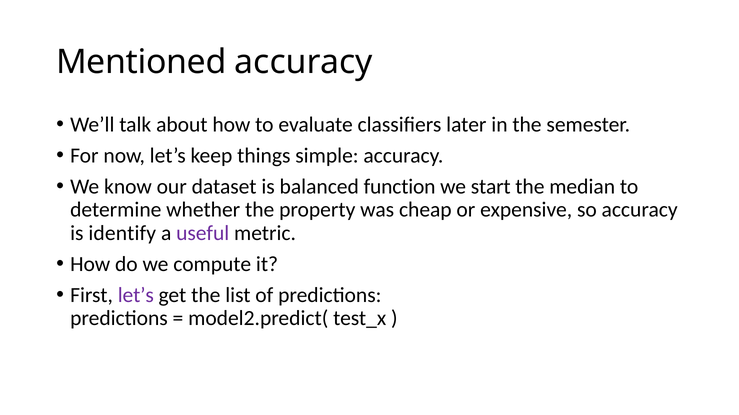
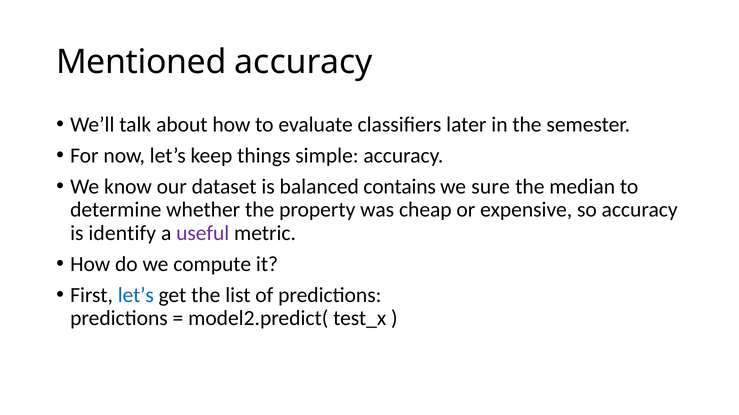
function: function -> contains (400, 187)
start: start -> sure (491, 187)
let’s colour: purple -> blue (136, 295)
